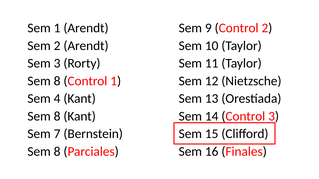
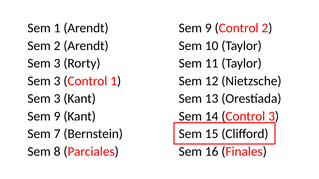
8: 8 -> 3 (57, 81)
4: 4 -> 3 (57, 99)
8: 8 -> 9 (57, 116)
